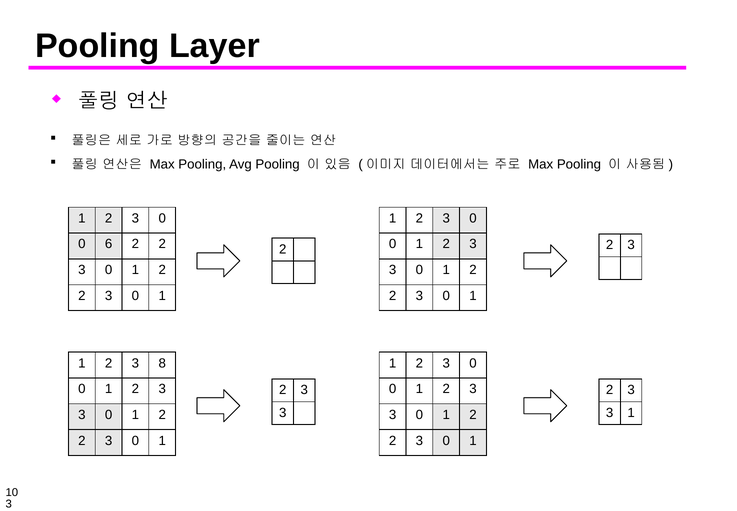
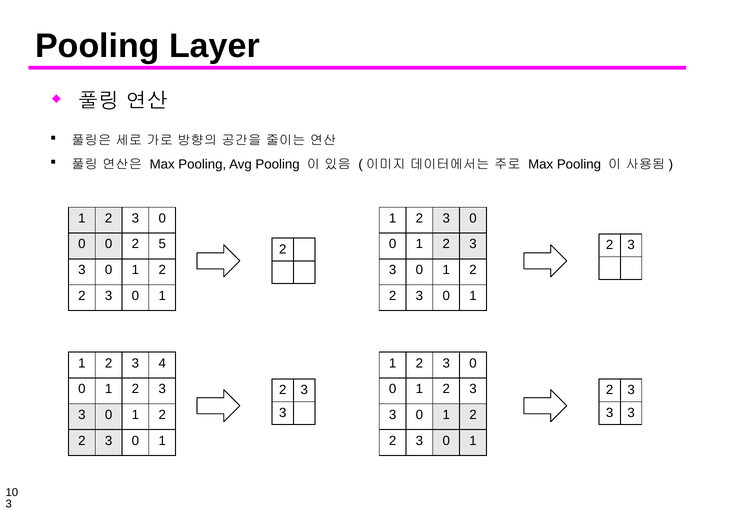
6: 6 -> 0 (109, 244)
2: 2 -> 5 (162, 244)
8: 8 -> 4 (162, 363)
1: 1 -> 3 (631, 412)
